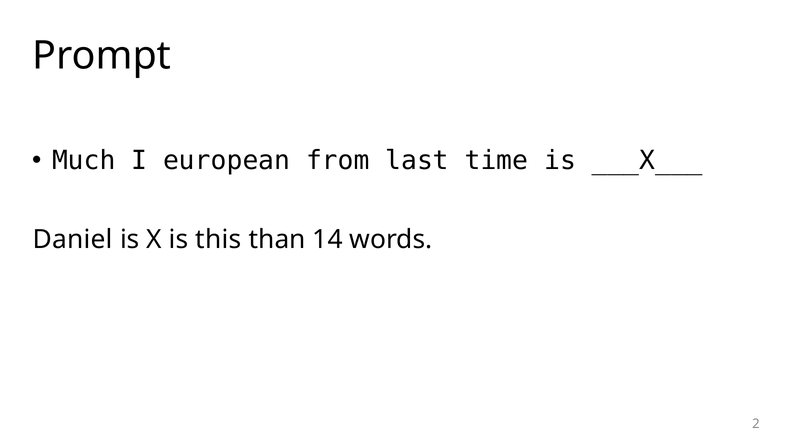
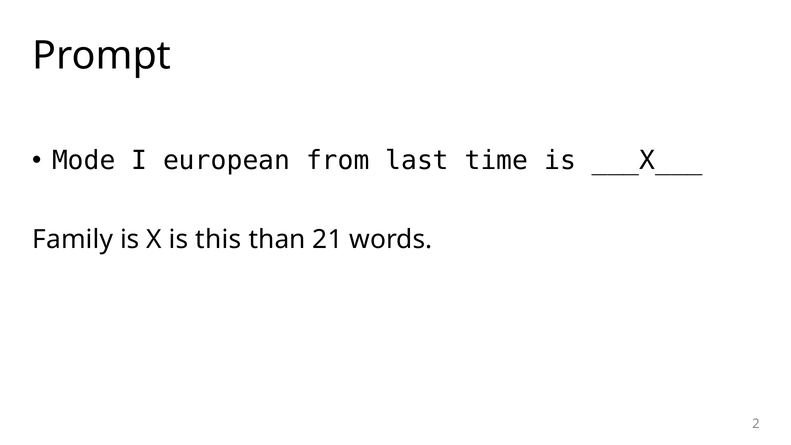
Much: Much -> Mode (84, 161)
Daniel: Daniel -> Family (73, 240)
14: 14 -> 21 (328, 240)
